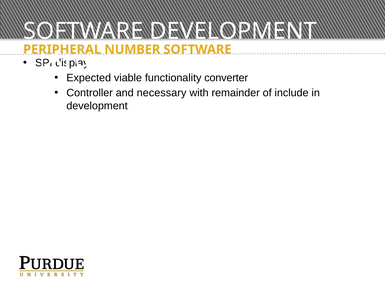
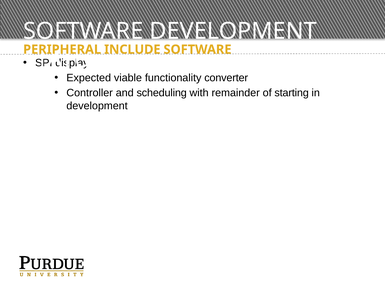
NUMBER: NUMBER -> INCLUDE (132, 49)
necessary: necessary -> scheduling (162, 93)
include: include -> starting (292, 93)
